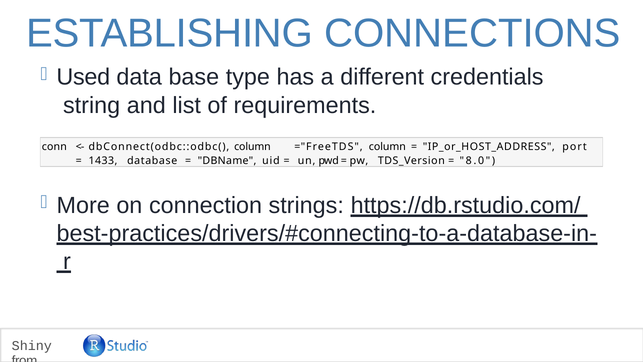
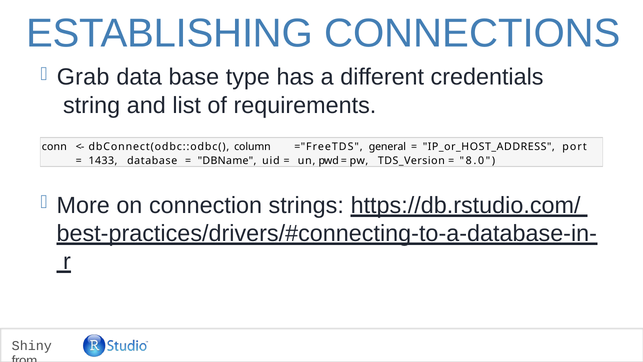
Used: Used -> Grab (83, 77)
column: column -> general (387, 146)
